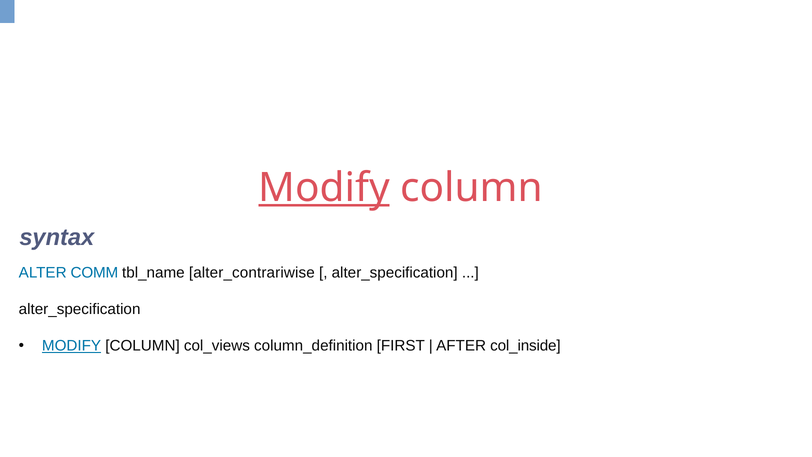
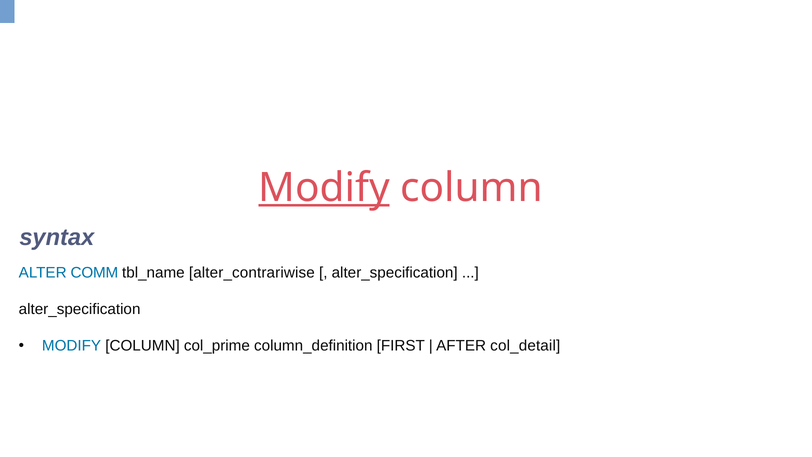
MODIFY underline: present -> none (72, 346)
col_views: col_views -> col_prime (217, 346)
col_inside: col_inside -> col_detail (525, 346)
